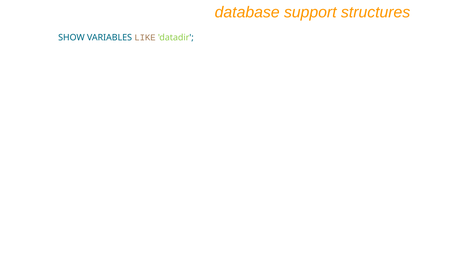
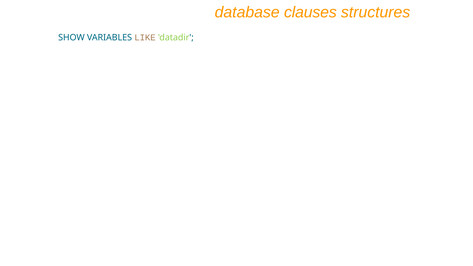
support: support -> clauses (310, 12)
